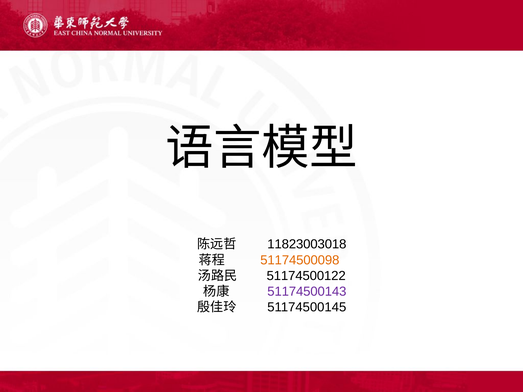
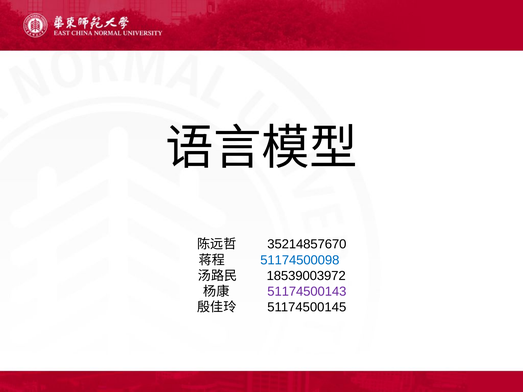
11823003018: 11823003018 -> 35214857670 (307, 245)
51174500098 colour: orange -> blue (300, 260)
51174500122: 51174500122 -> 18539003972 (306, 276)
